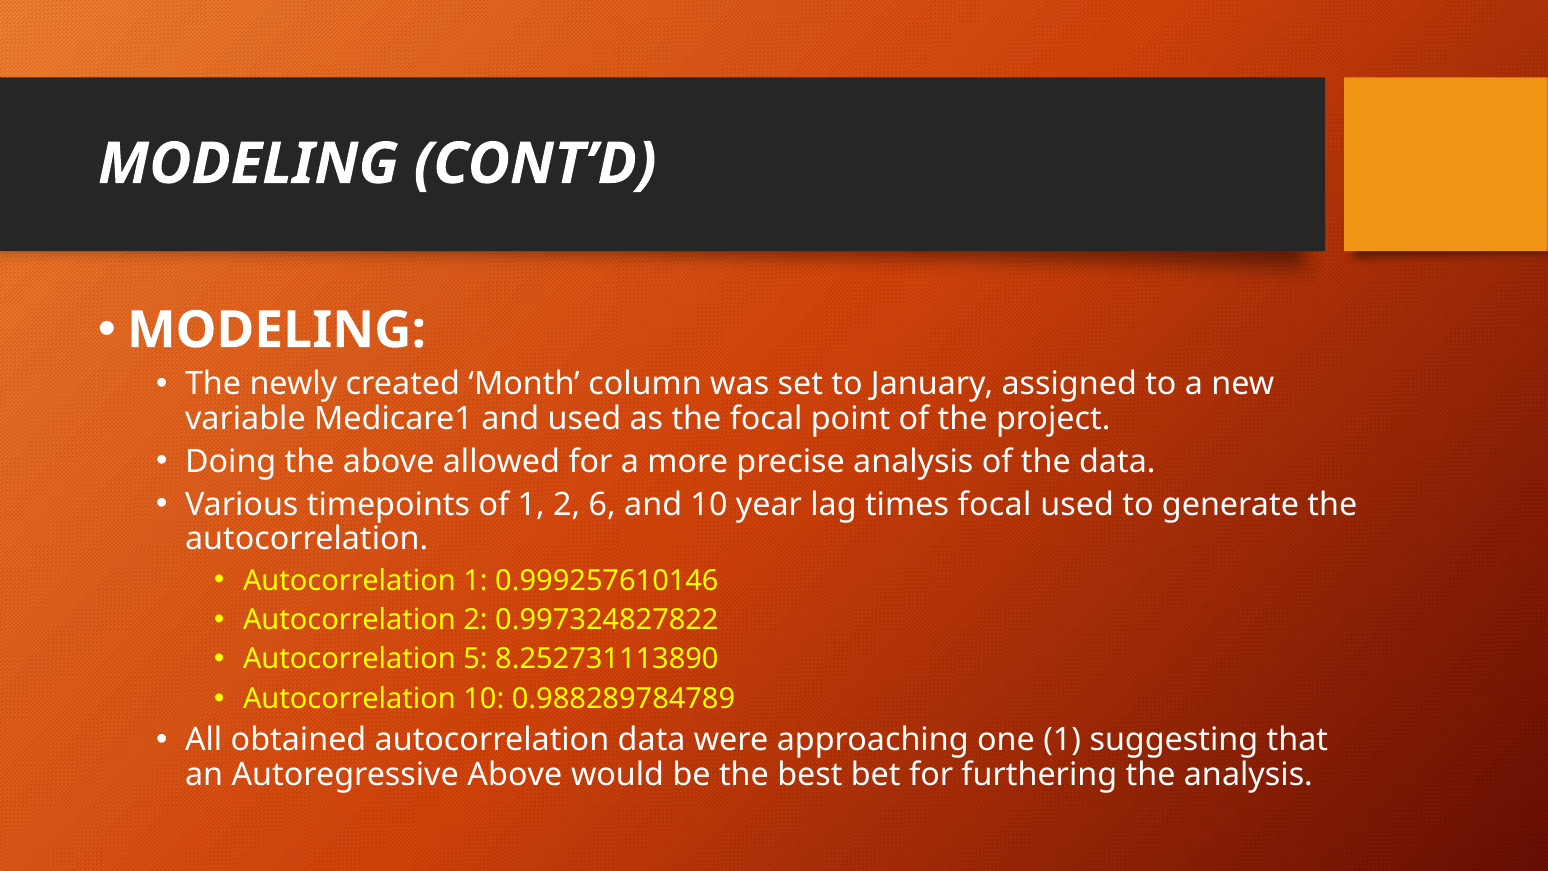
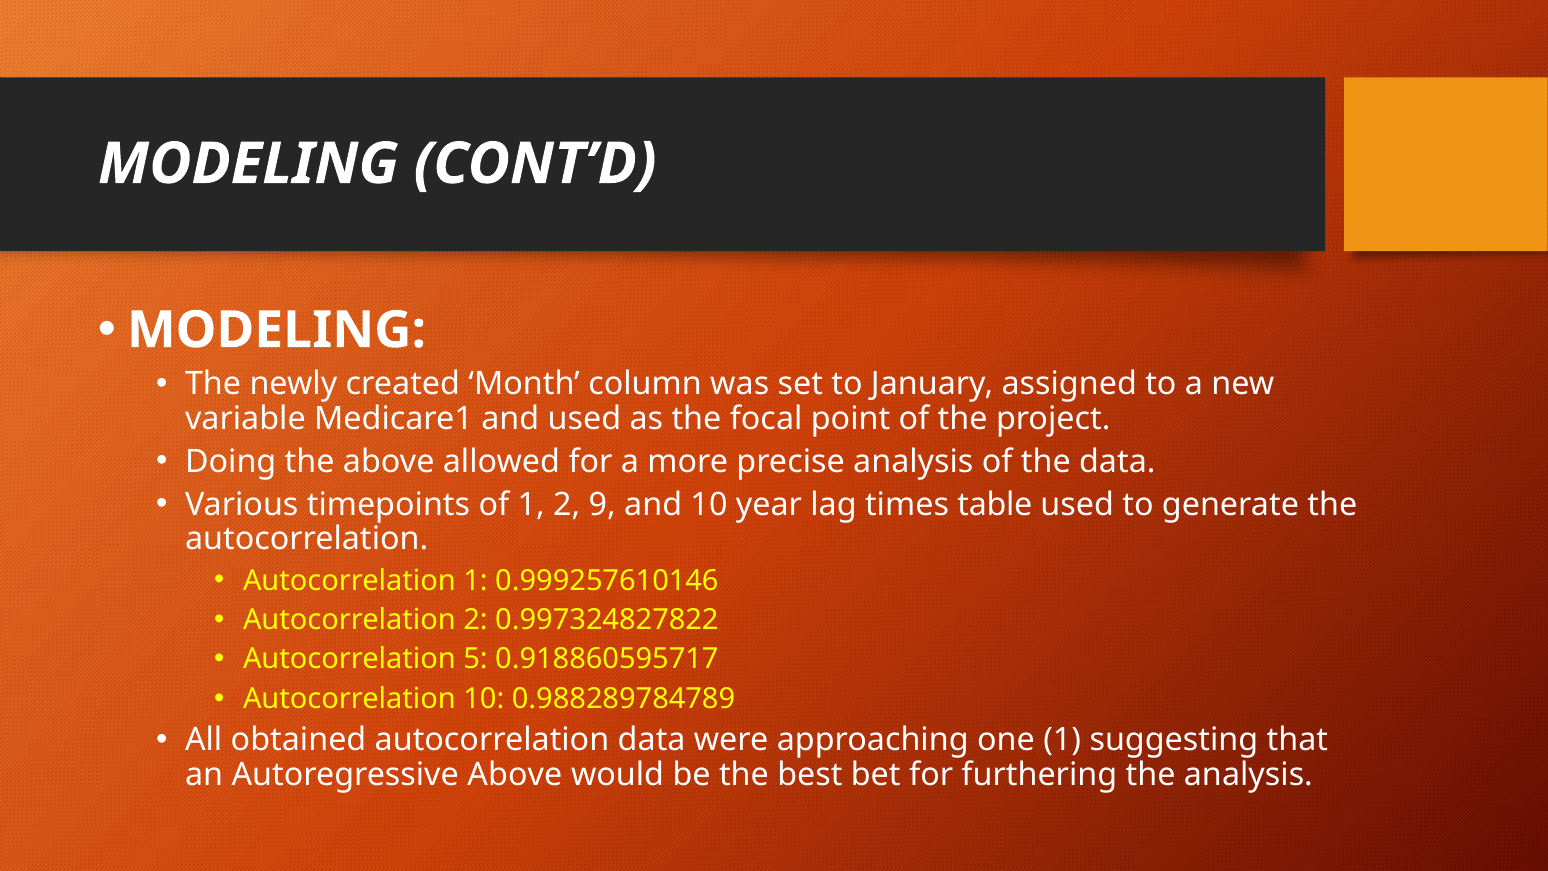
6: 6 -> 9 (602, 504)
times focal: focal -> table (995, 504)
8.252731113890: 8.252731113890 -> 0.918860595717 (607, 659)
